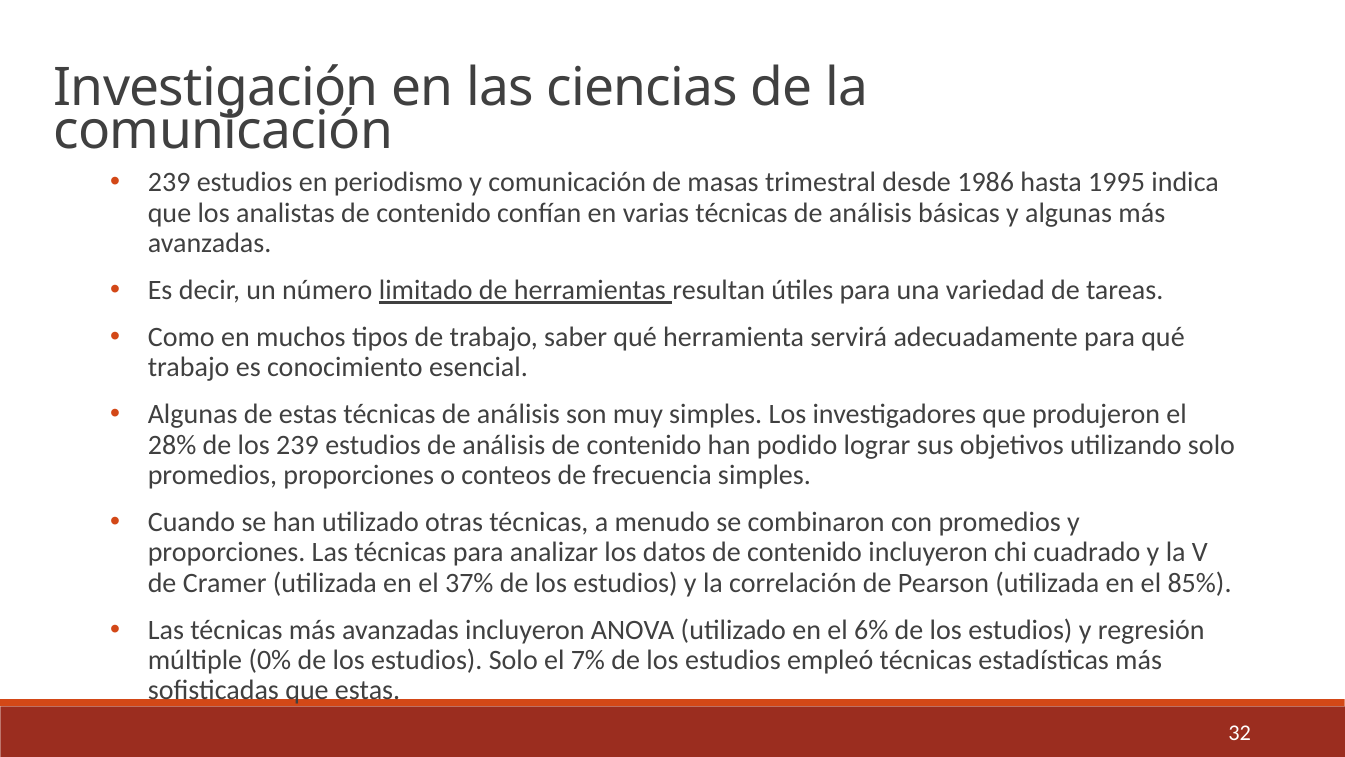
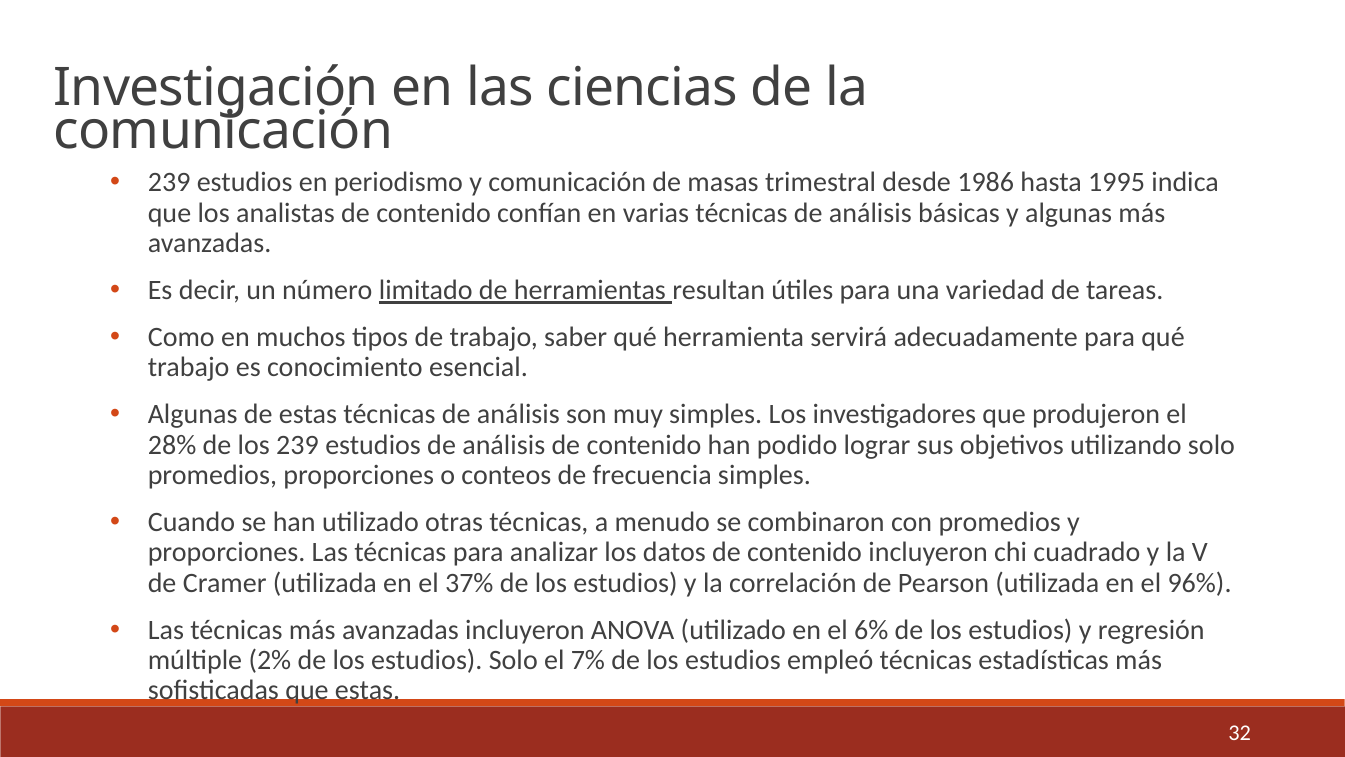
85%: 85% -> 96% (1200, 583)
0%: 0% -> 2% (270, 660)
